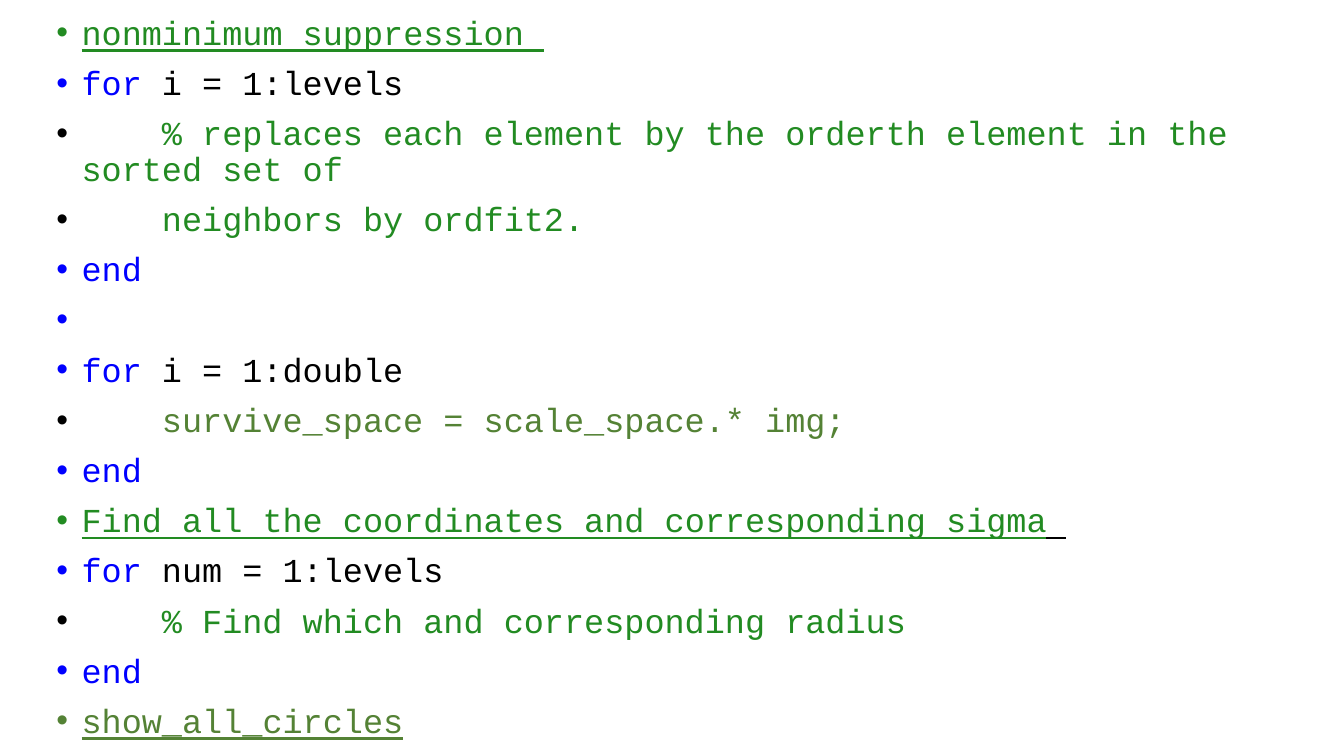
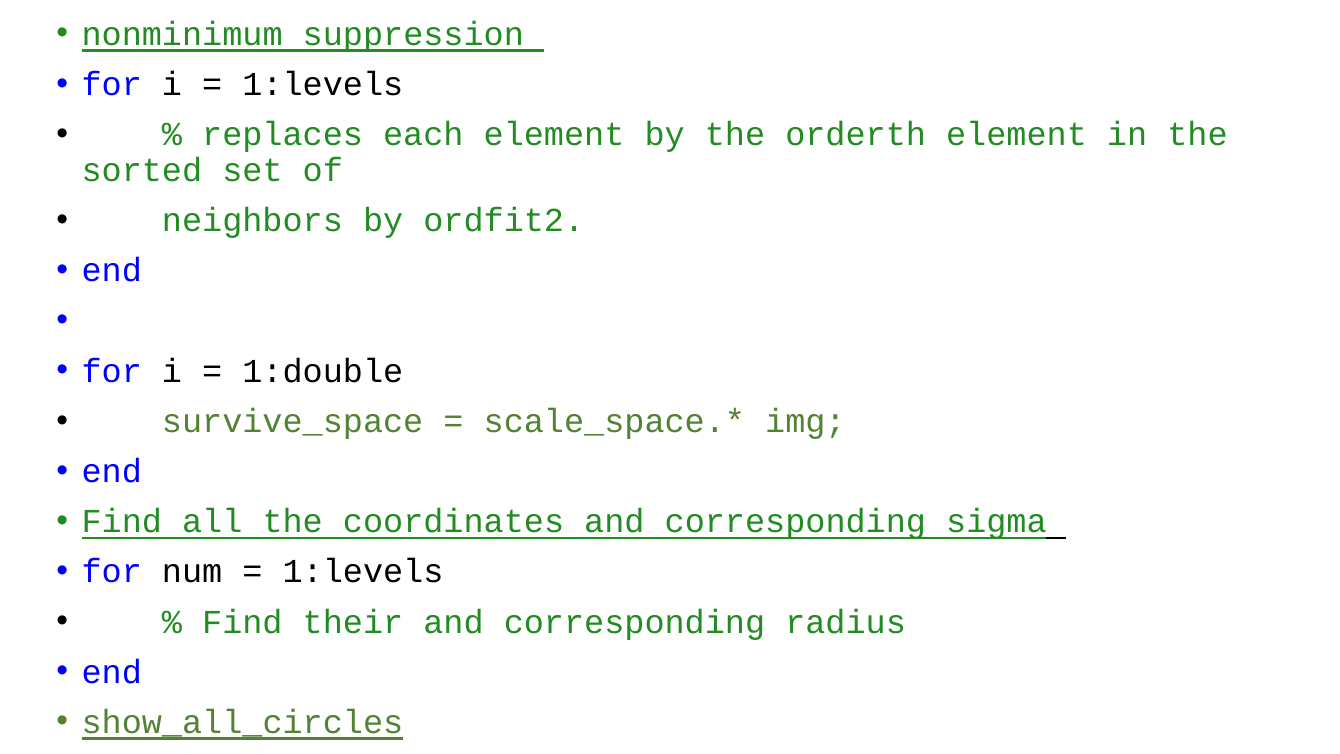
which: which -> their (353, 622)
